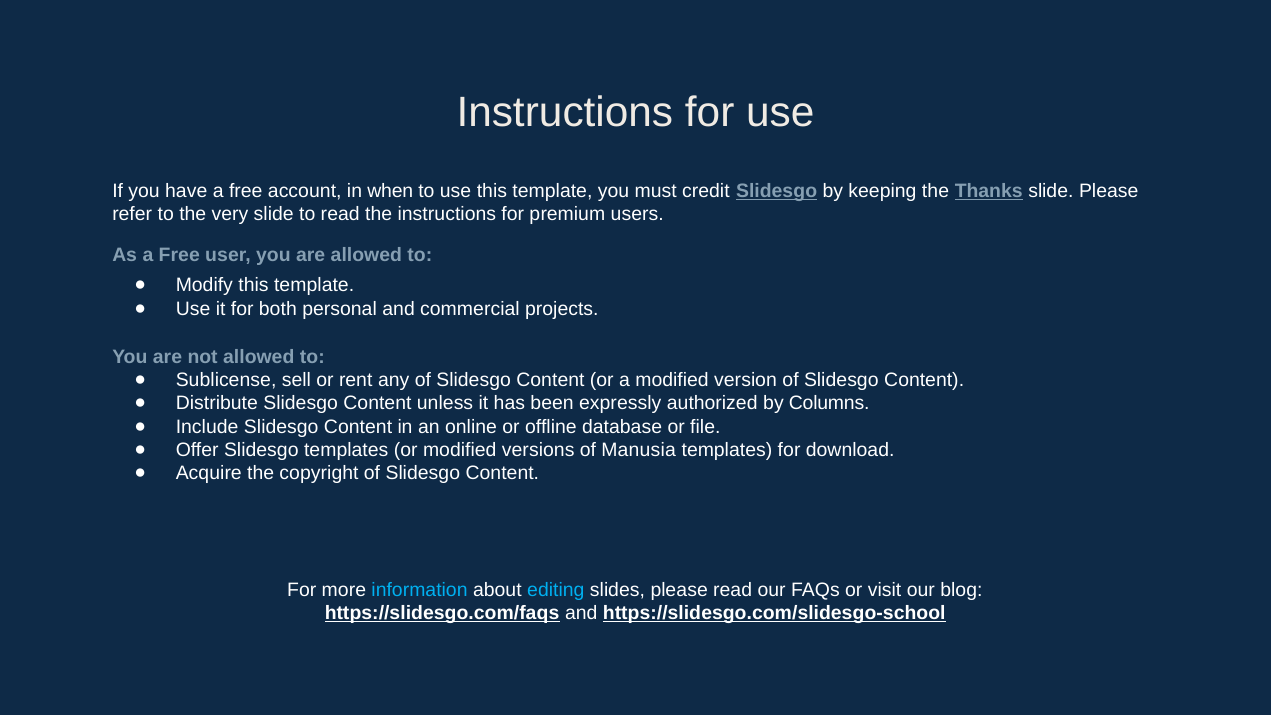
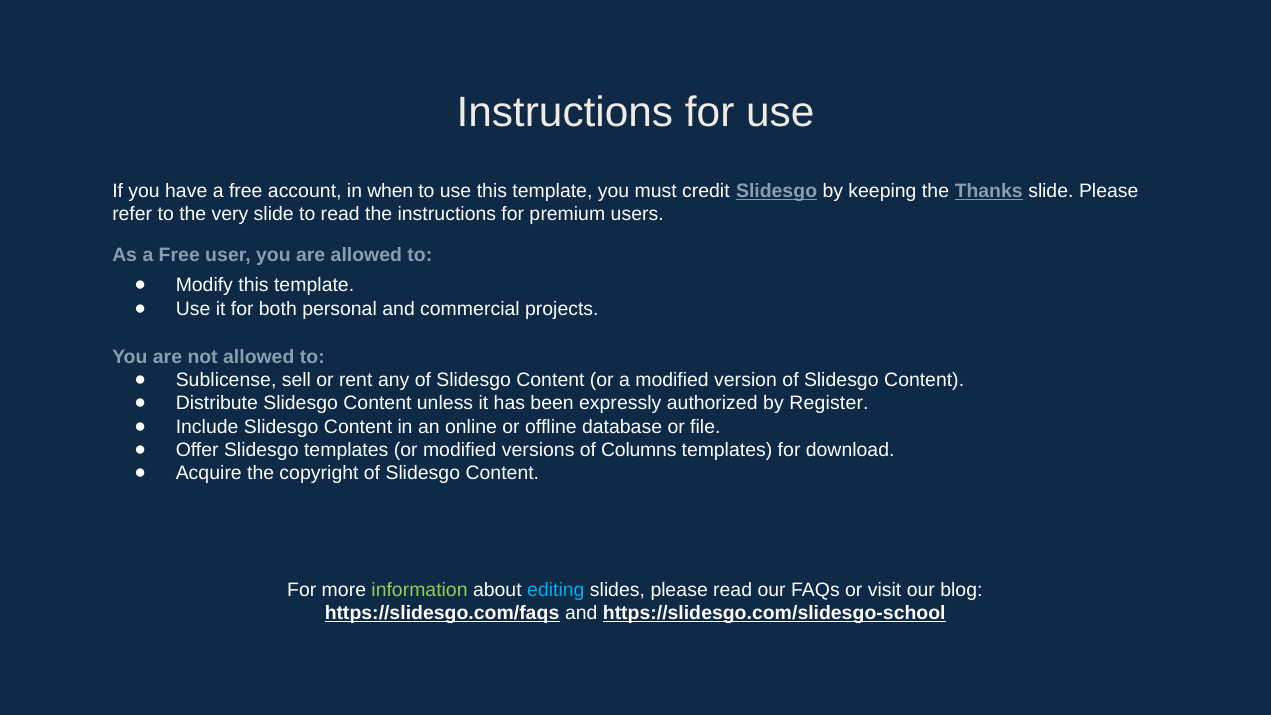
Columns: Columns -> Register (829, 403)
Manusia: Manusia -> Columns (639, 450)
information colour: light blue -> light green (420, 590)
